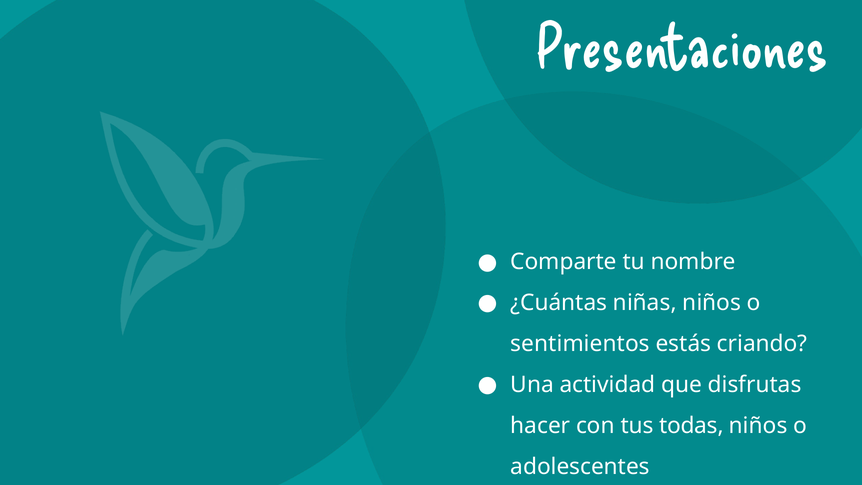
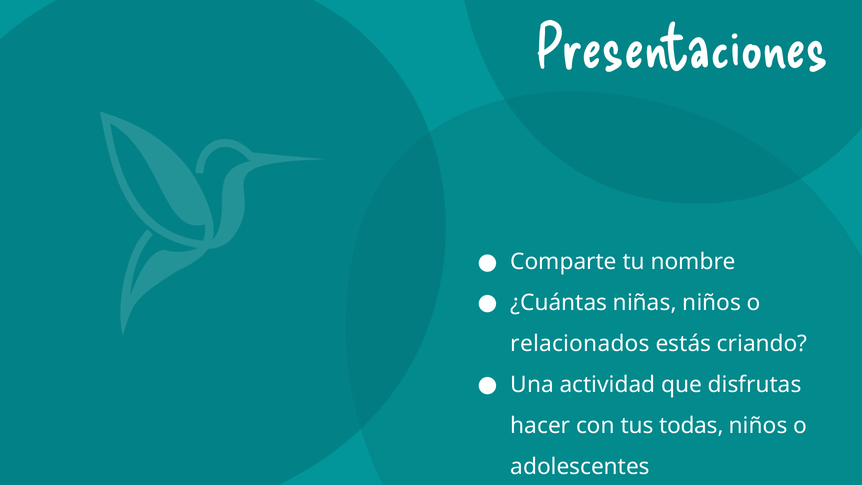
sentimientos: sentimientos -> relacionados (580, 344)
